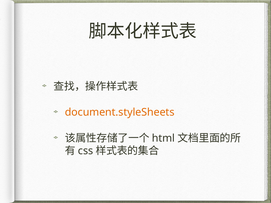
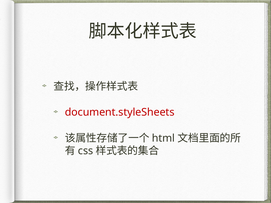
document.styleSheets colour: orange -> red (120, 112)
